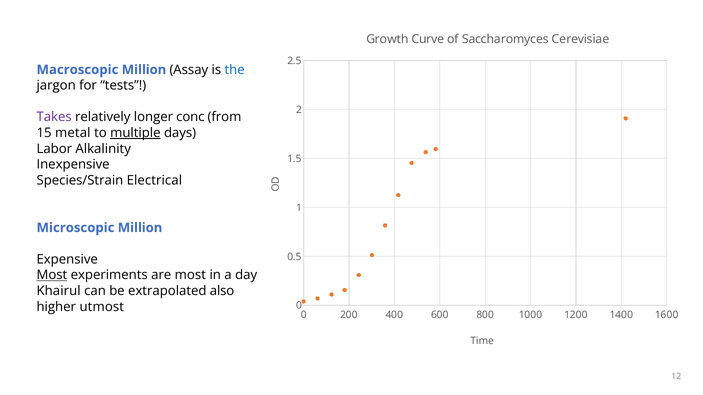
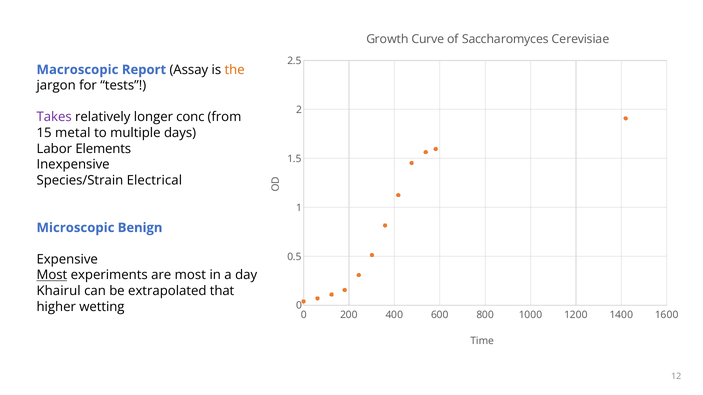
Macroscopic Million: Million -> Report (144, 70)
the colour: blue -> orange (235, 70)
multiple underline: present -> none (135, 133)
Alkalinity: Alkalinity -> Elements (103, 149)
Microscopic Million: Million -> Benign (140, 228)
also: also -> that (222, 291)
utmost: utmost -> wetting (102, 307)
